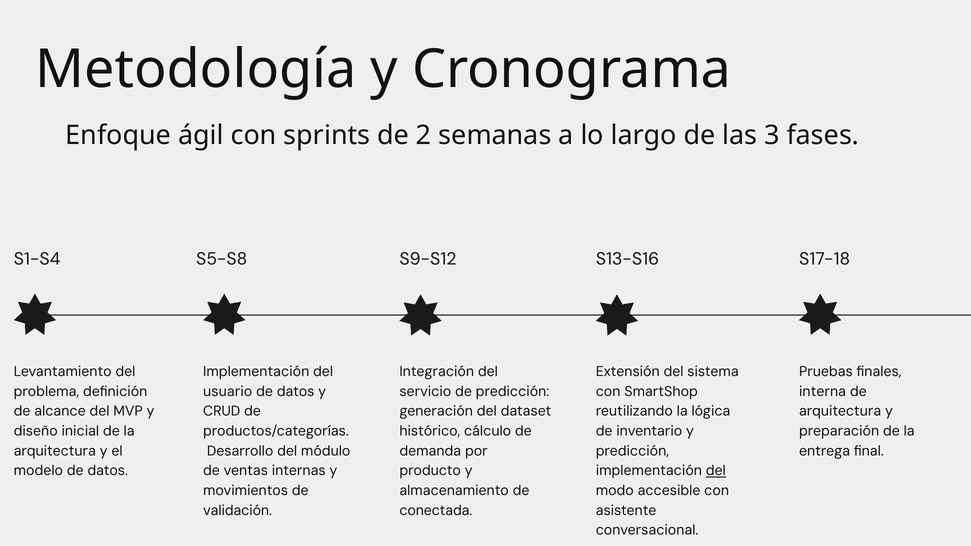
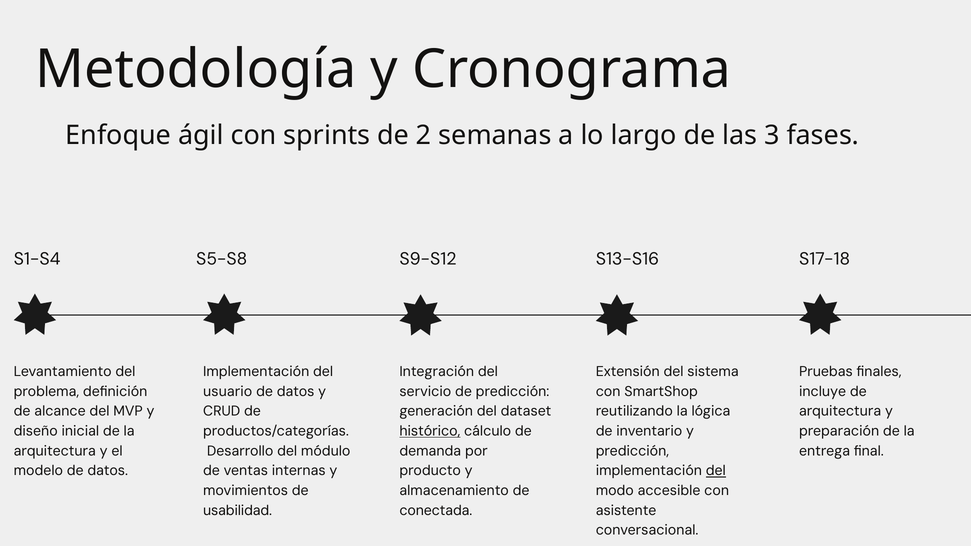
interna: interna -> incluye (823, 392)
histórico underline: none -> present (430, 431)
validación: validación -> usabilidad (238, 511)
